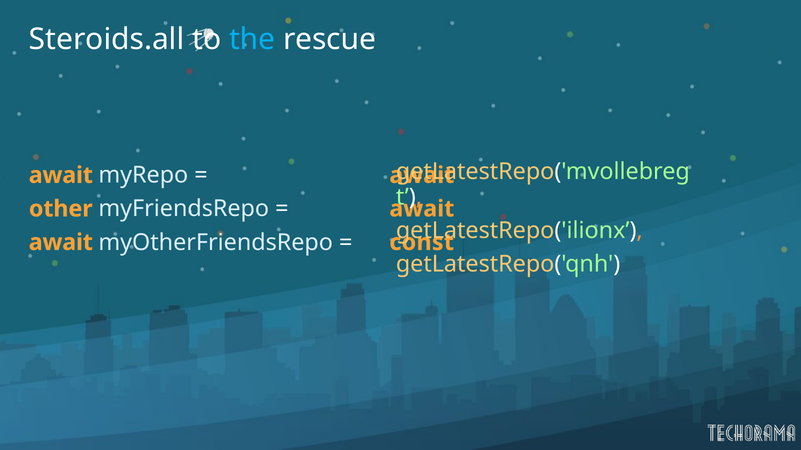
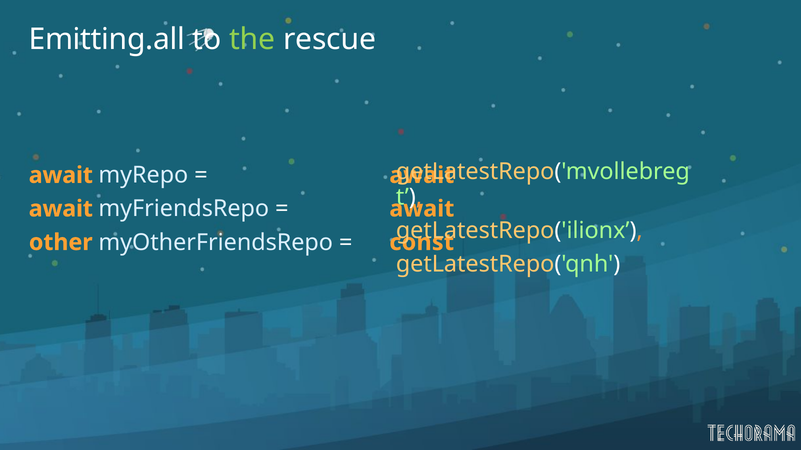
Steroids.all: Steroids.all -> Emitting.all (107, 39)
the colour: light blue -> light green (252, 39)
other: other -> await (61, 209)
await: await -> other (61, 243)
